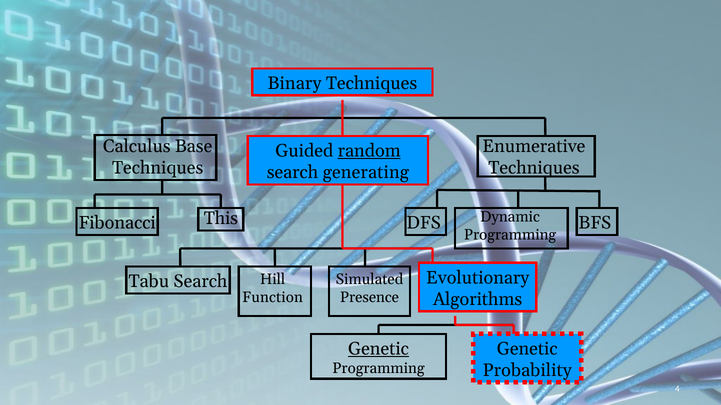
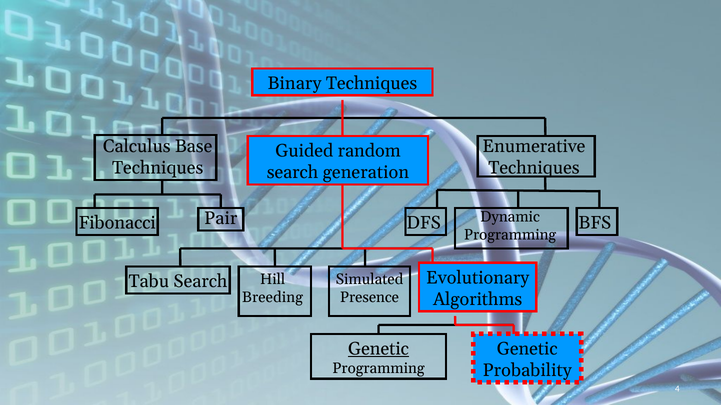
random underline: present -> none (369, 151)
generating: generating -> generation (366, 172)
This: This -> Pair (221, 218)
Function: Function -> Breeding (273, 298)
